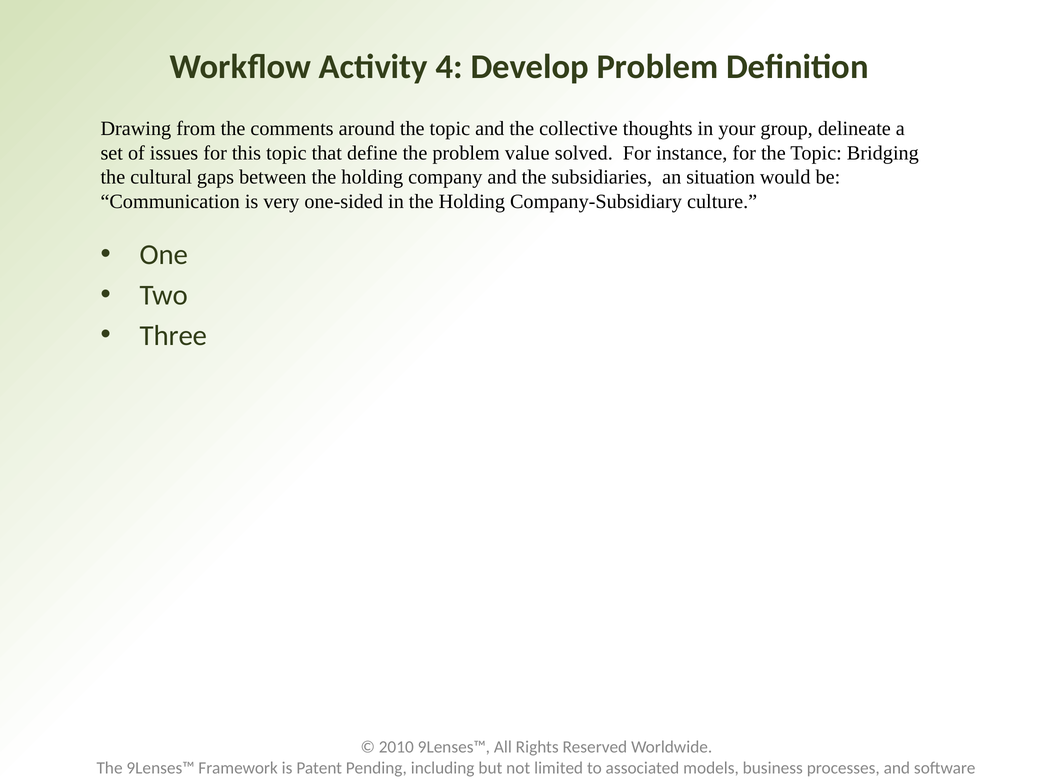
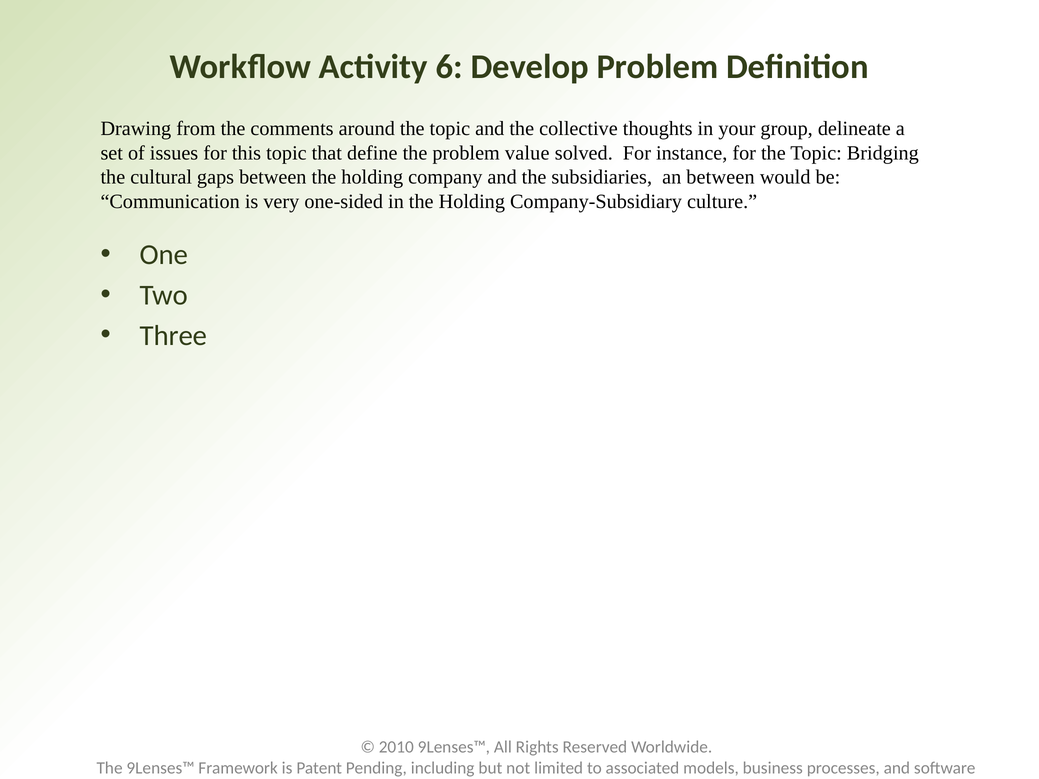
4: 4 -> 6 (449, 67)
an situation: situation -> between (720, 177)
